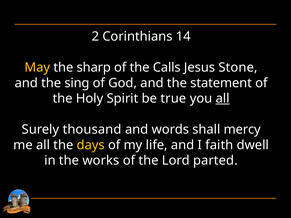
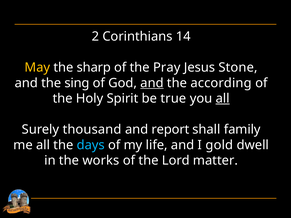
Calls: Calls -> Pray (167, 67)
and underline: none -> present (152, 83)
statement: statement -> according (221, 83)
words: words -> report (170, 130)
mercy: mercy -> family (242, 130)
days colour: yellow -> light blue (91, 145)
faith: faith -> gold (219, 145)
parted: parted -> matter (215, 161)
